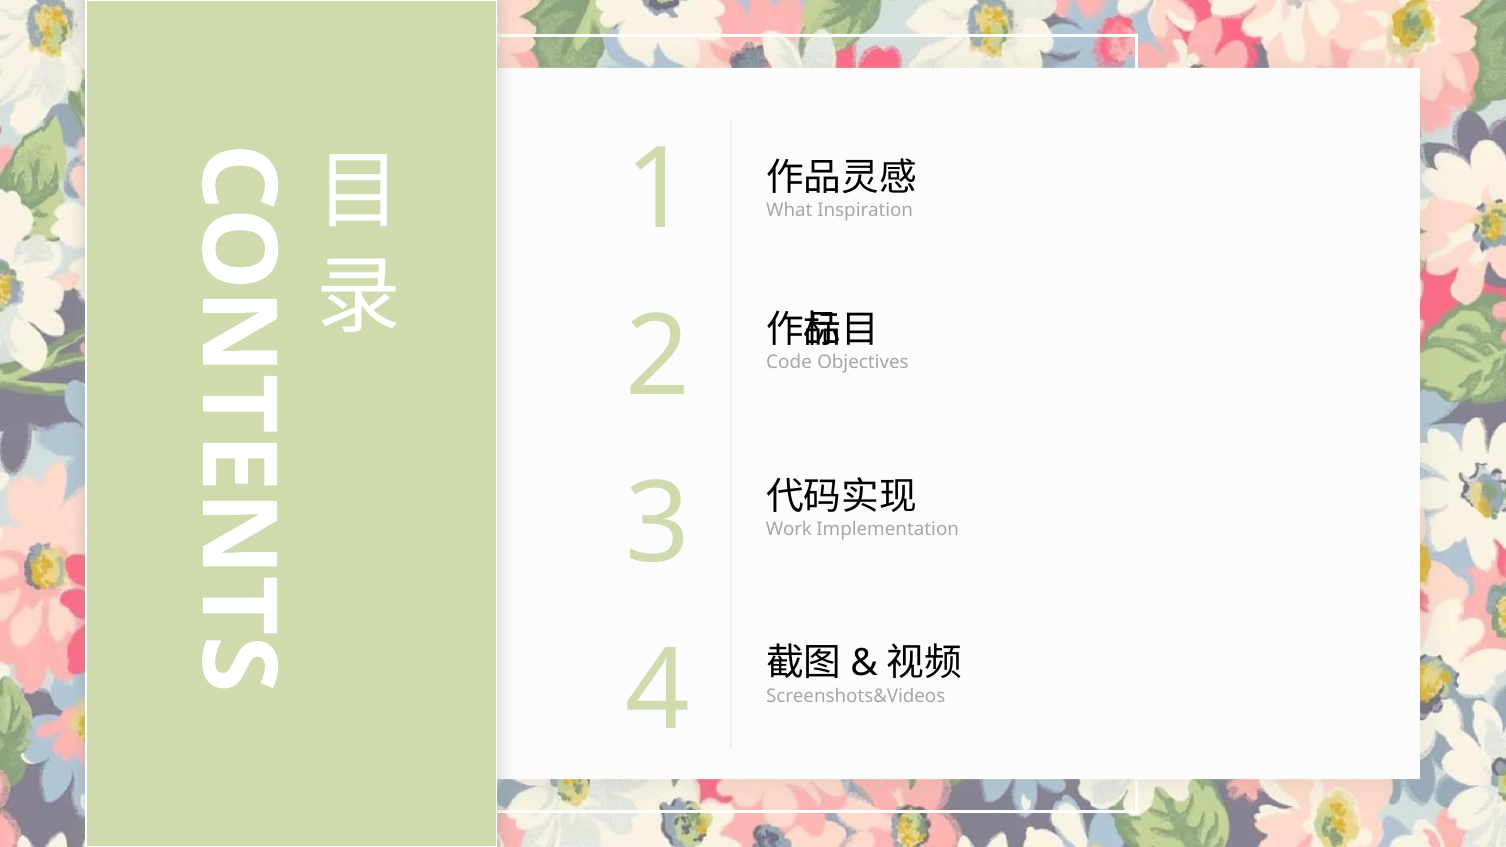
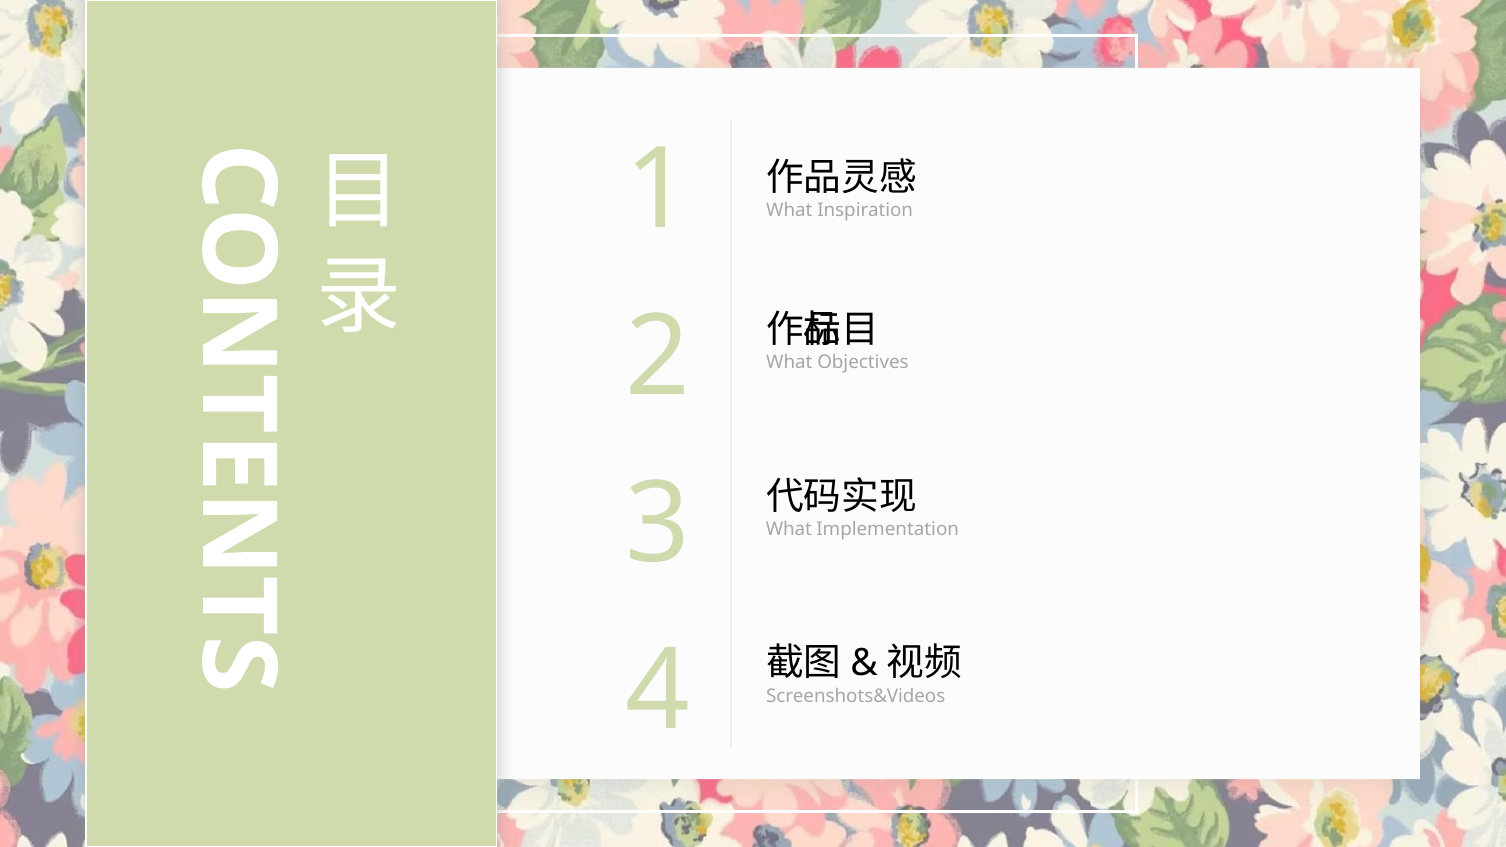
Code: Code -> What (789, 362)
Work: Work -> What (789, 529)
